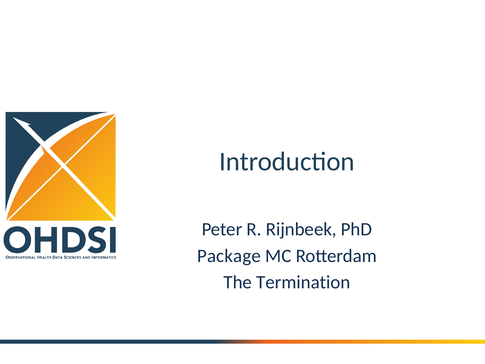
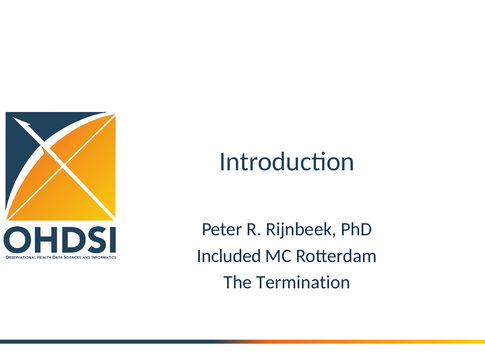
Package: Package -> Included (229, 256)
